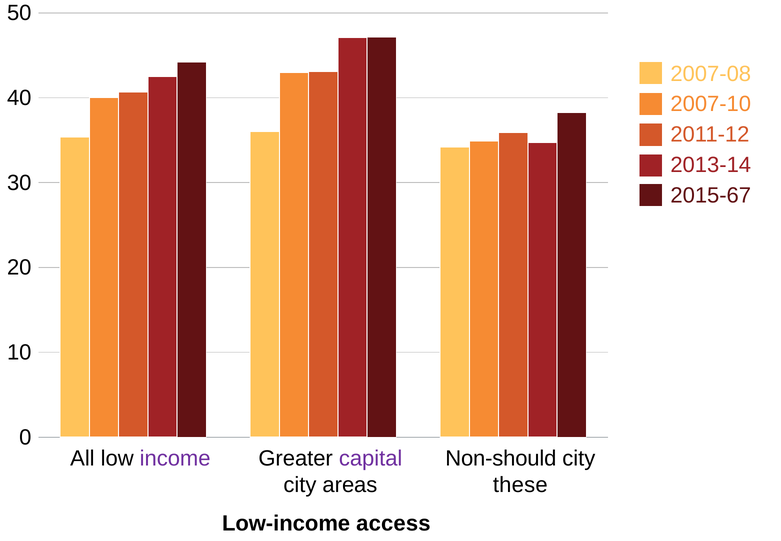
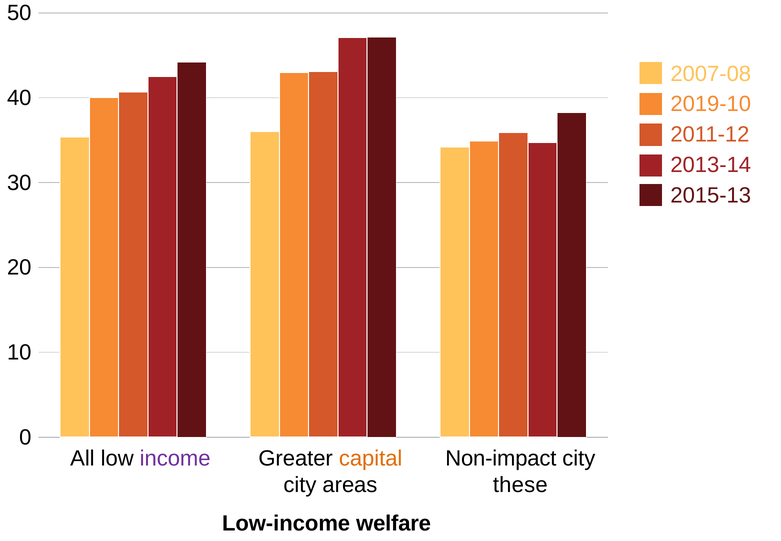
2007-10: 2007-10 -> 2019-10 (711, 104)
2015-67: 2015-67 -> 2015-13 (711, 195)
capital colour: purple -> orange (371, 458)
Non-should: Non-should -> Non-impact (501, 458)
access: access -> welfare (394, 523)
